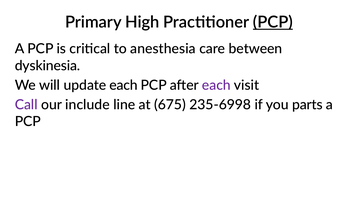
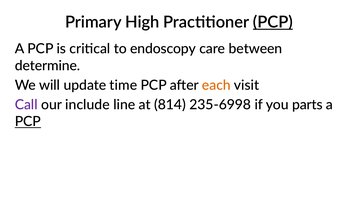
anesthesia: anesthesia -> endoscopy (163, 49)
dyskinesia: dyskinesia -> determine (47, 66)
update each: each -> time (123, 85)
each colour: purple -> orange (216, 85)
675: 675 -> 814 (170, 105)
PCP underline: none -> present (28, 122)
